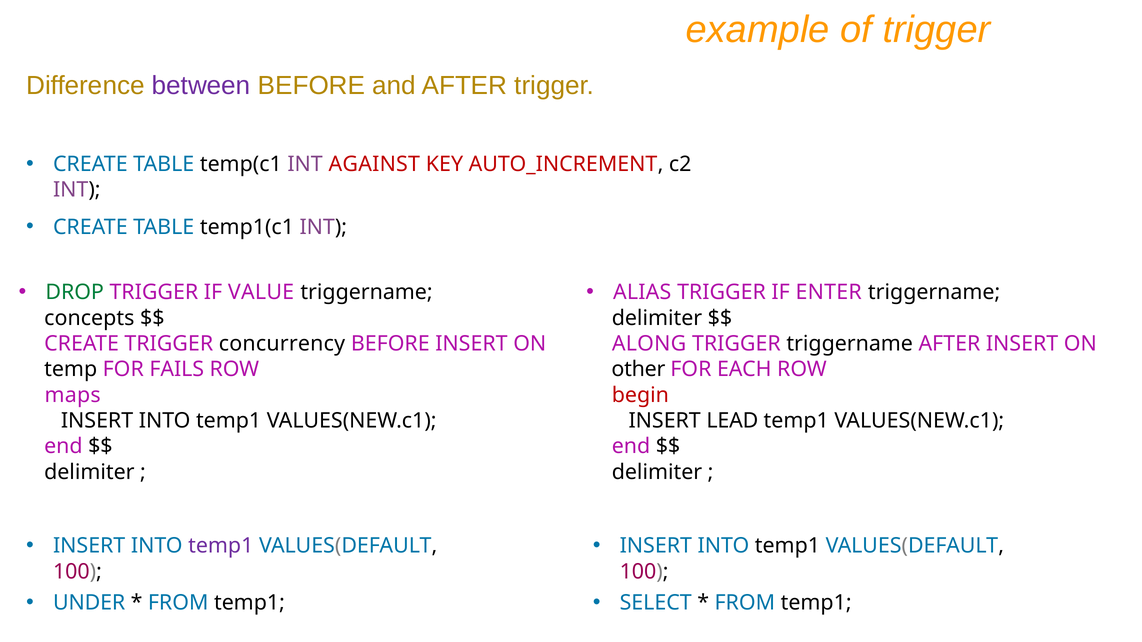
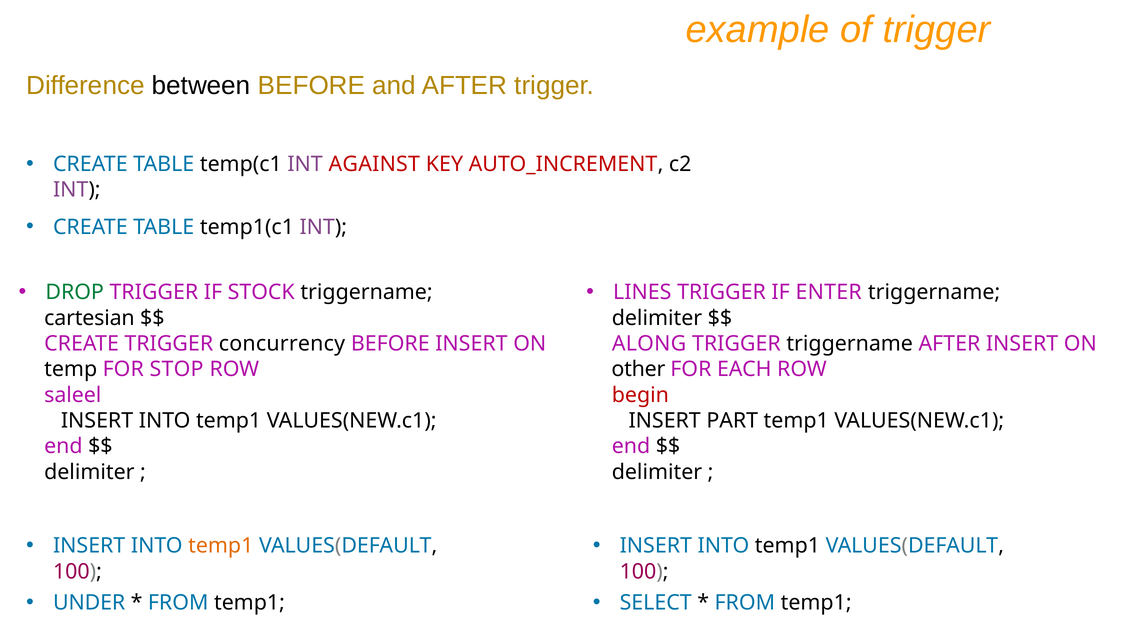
between colour: purple -> black (201, 86)
VALUE: VALUE -> STOCK (261, 293)
ALIAS: ALIAS -> LINES (642, 293)
concepts: concepts -> cartesian (89, 318)
FAILS: FAILS -> STOP (177, 370)
maps: maps -> saleel (73, 395)
LEAD: LEAD -> PART (732, 421)
temp1 colour: purple -> orange (221, 546)
